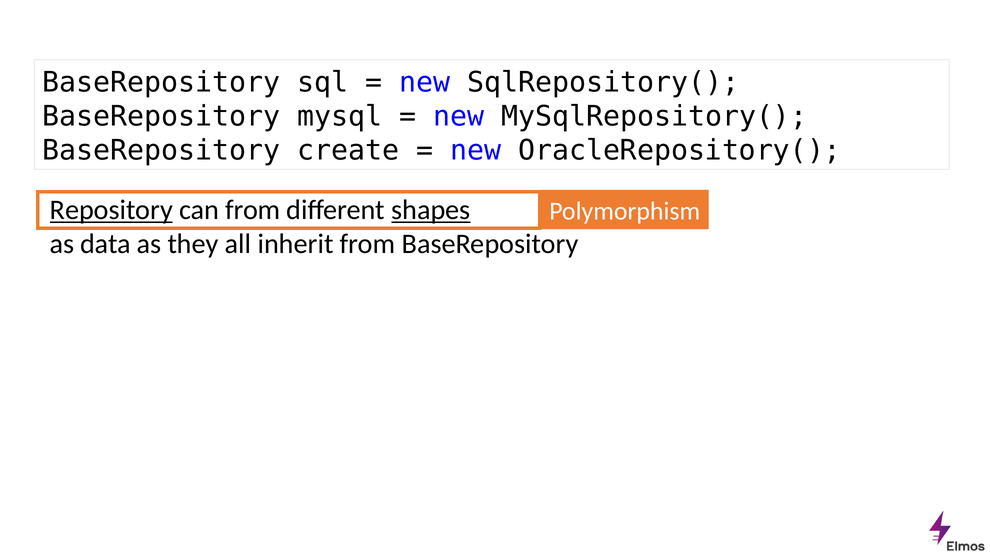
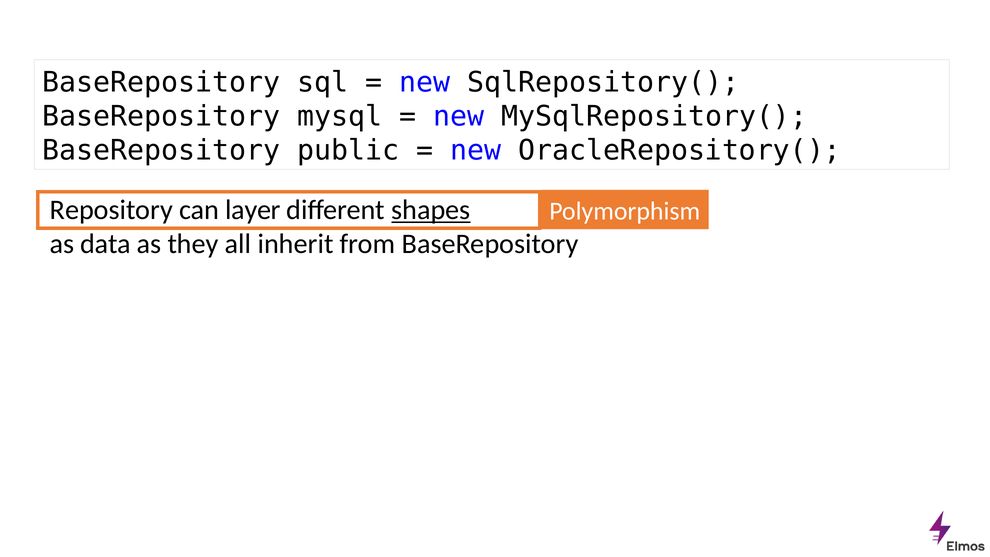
create: create -> public (348, 150)
Repository underline: present -> none (111, 210)
can from: from -> layer (253, 210)
